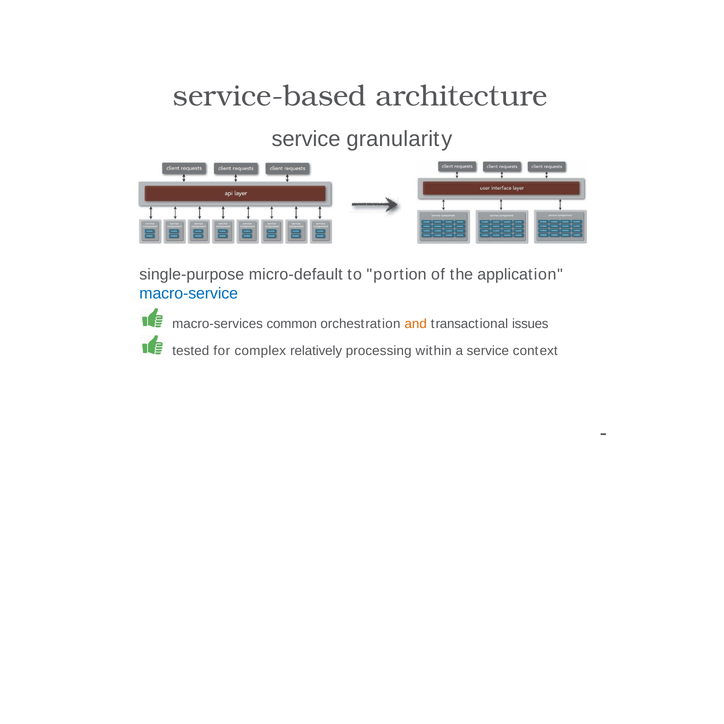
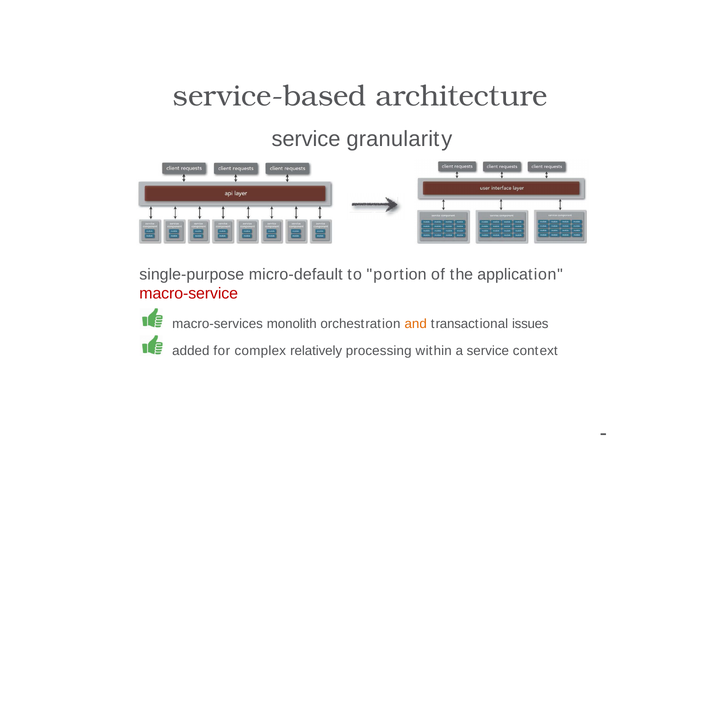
macro-service colour: blue -> red (189, 293)
common: common -> monolith (292, 324)
tested: tested -> added (191, 351)
